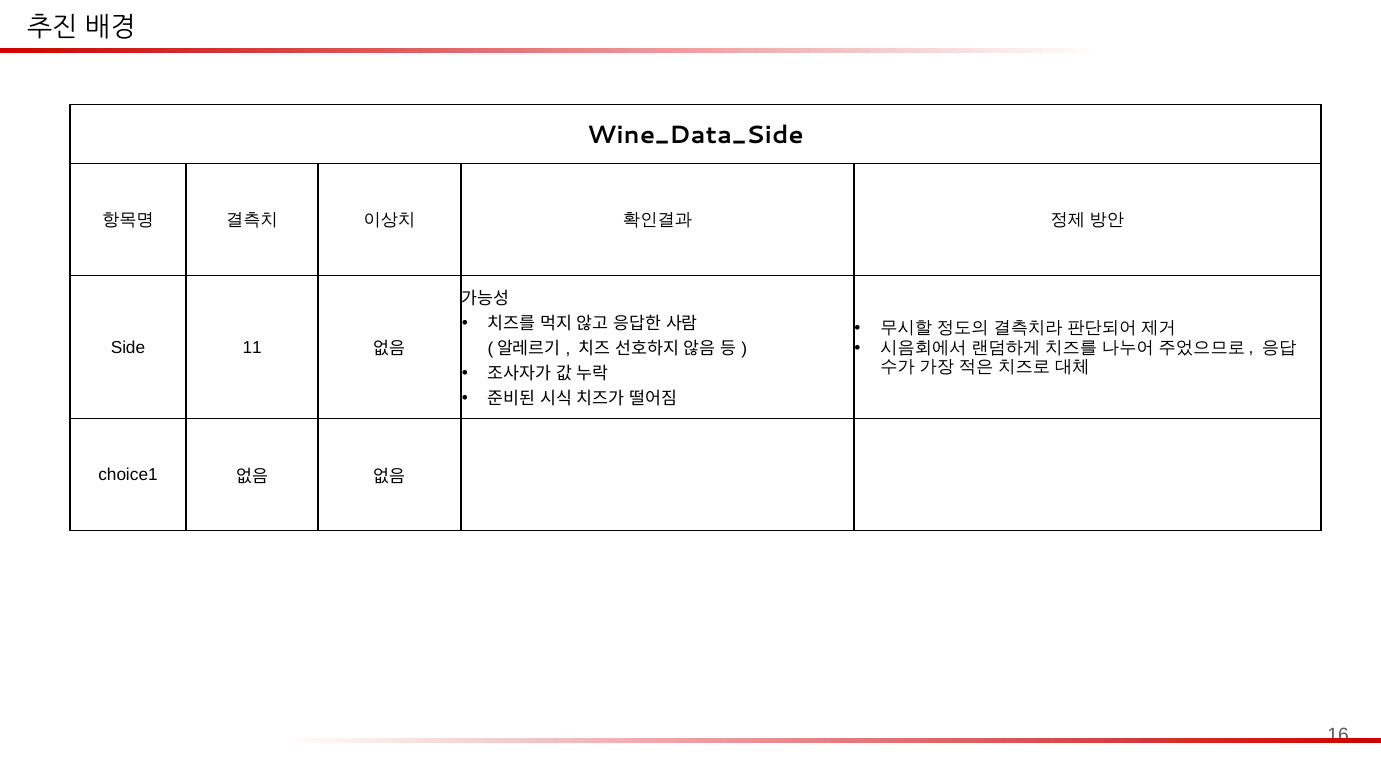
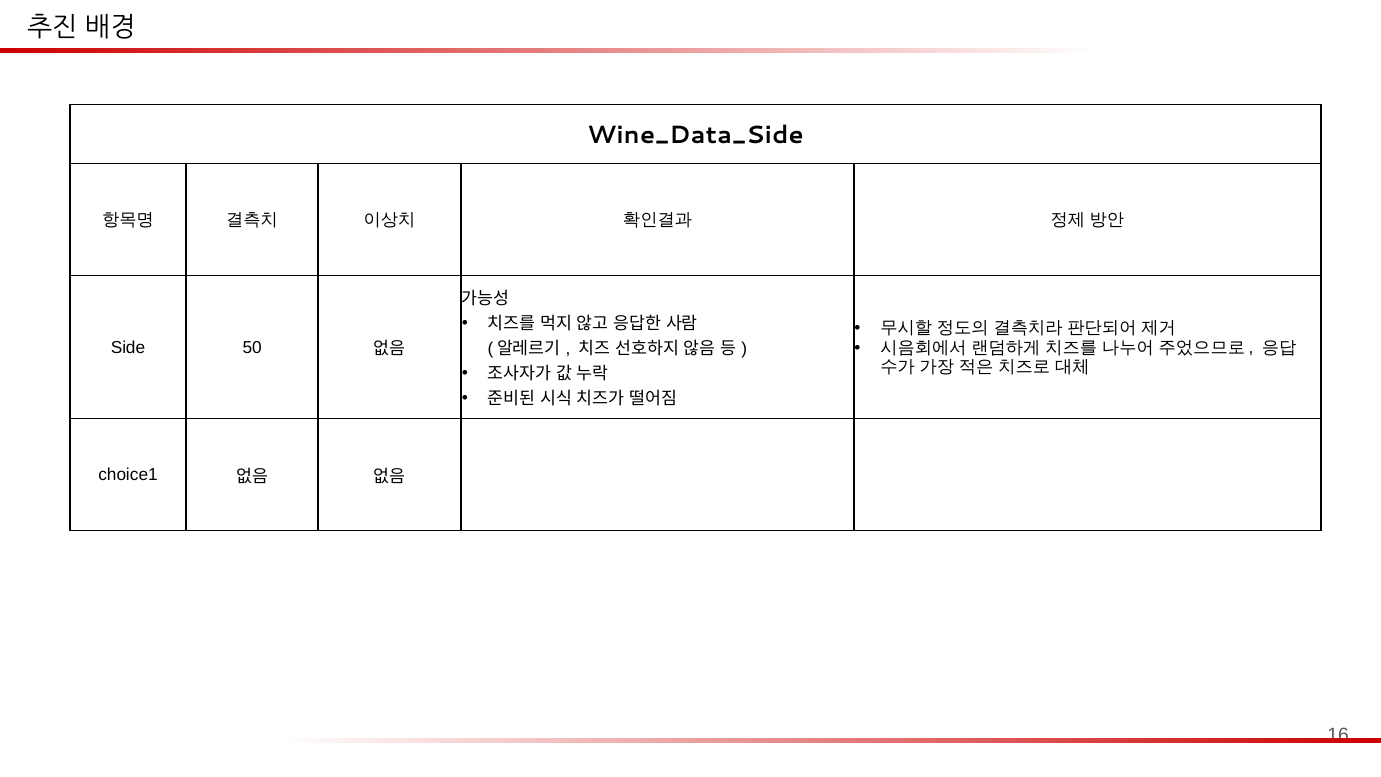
11: 11 -> 50 (252, 347)
